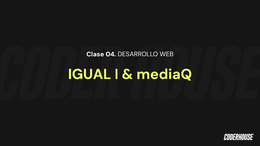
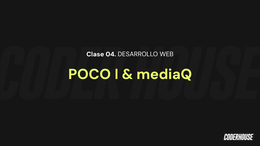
IGUAL: IGUAL -> POCO (90, 74)
